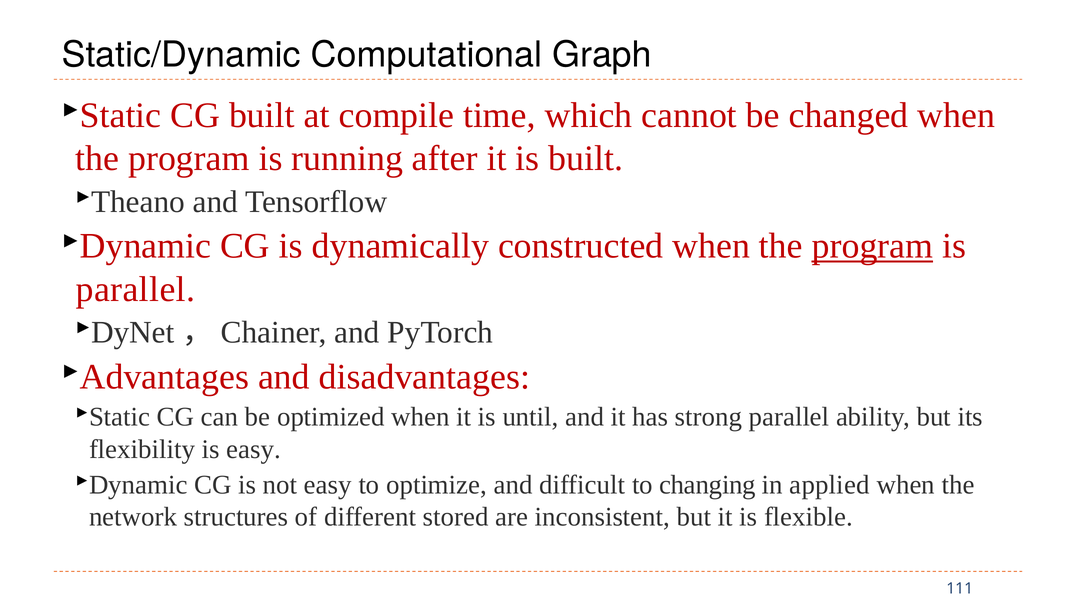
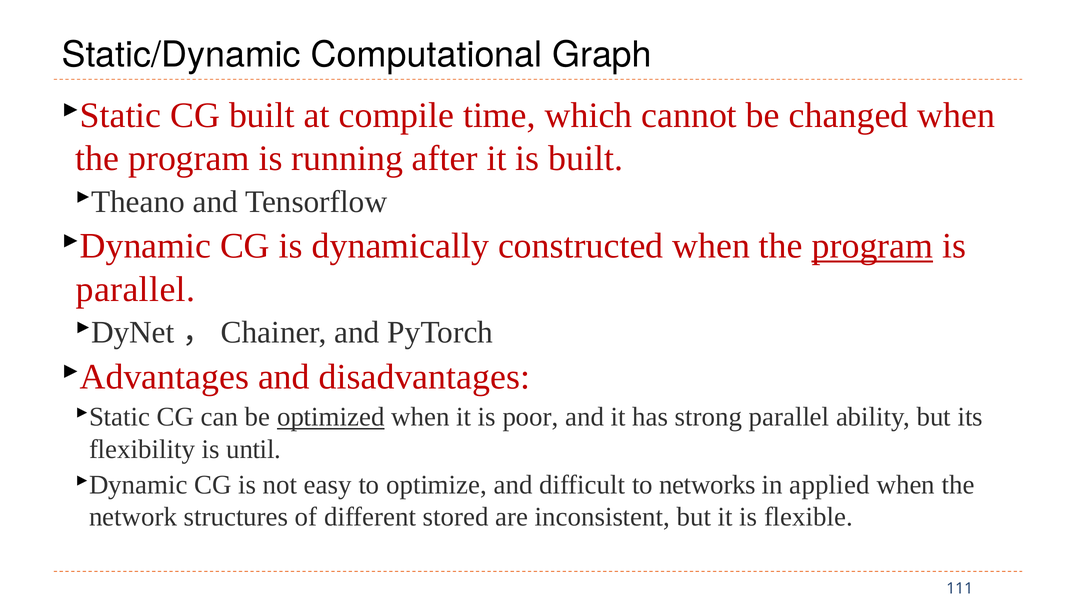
optimized underline: none -> present (331, 417)
until: until -> poor (530, 417)
is easy: easy -> until (254, 449)
changing: changing -> networks (707, 485)
